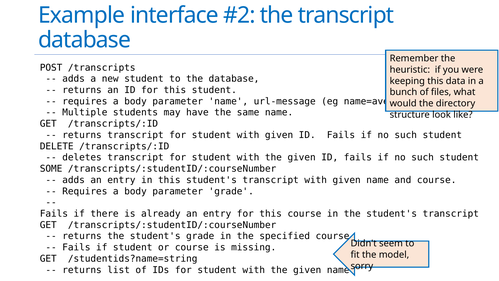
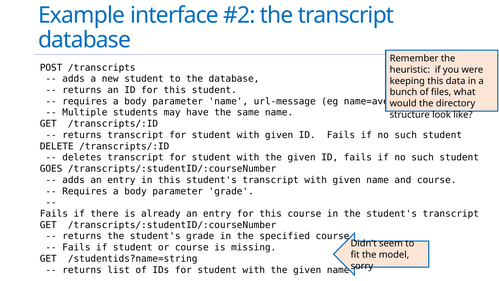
SOME: SOME -> GOES (51, 169)
